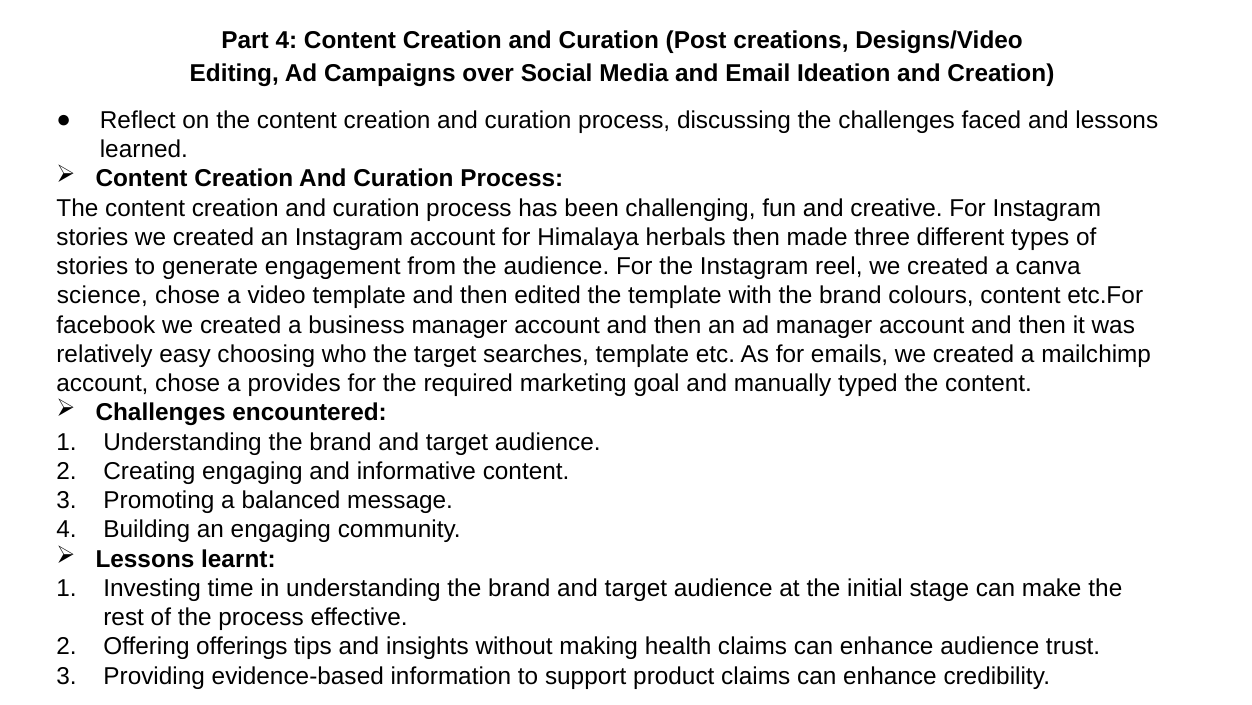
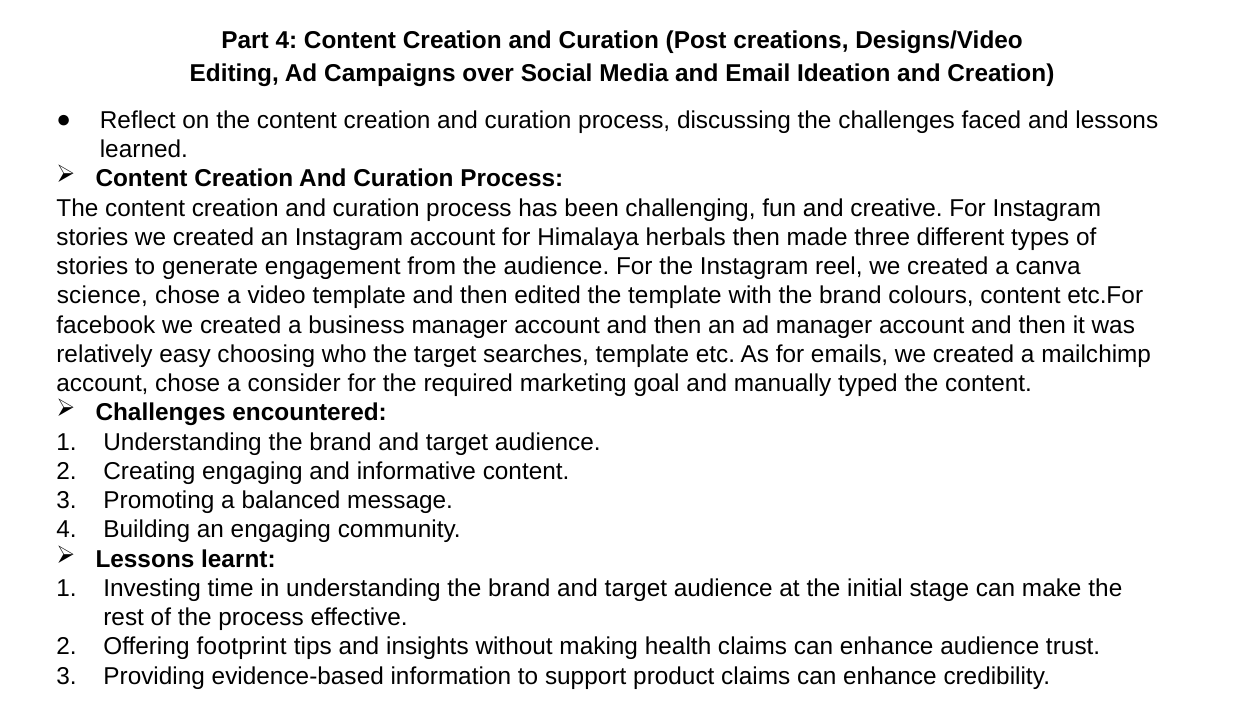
provides: provides -> consider (294, 383)
offerings: offerings -> footprint (242, 646)
